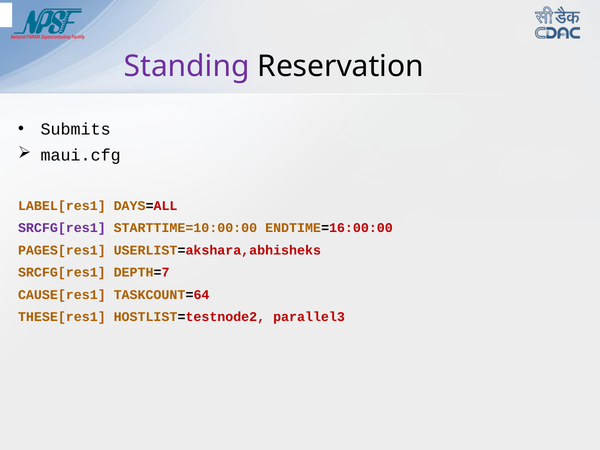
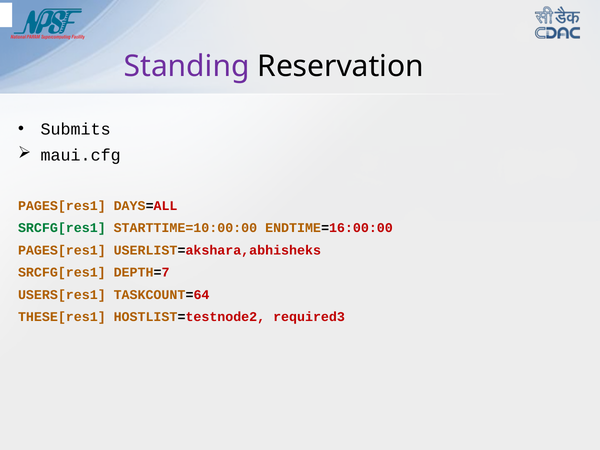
LABEL[res1: LABEL[res1 -> PAGES[res1 (62, 206)
SRCFG[res1 colour: purple -> green (62, 228)
CAUSE[res1: CAUSE[res1 -> USERS[res1 (62, 295)
parallel3: parallel3 -> required3 (309, 317)
